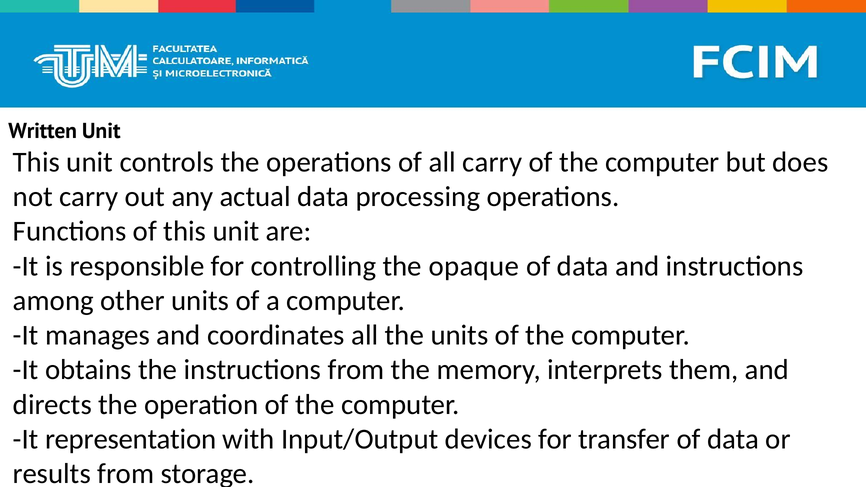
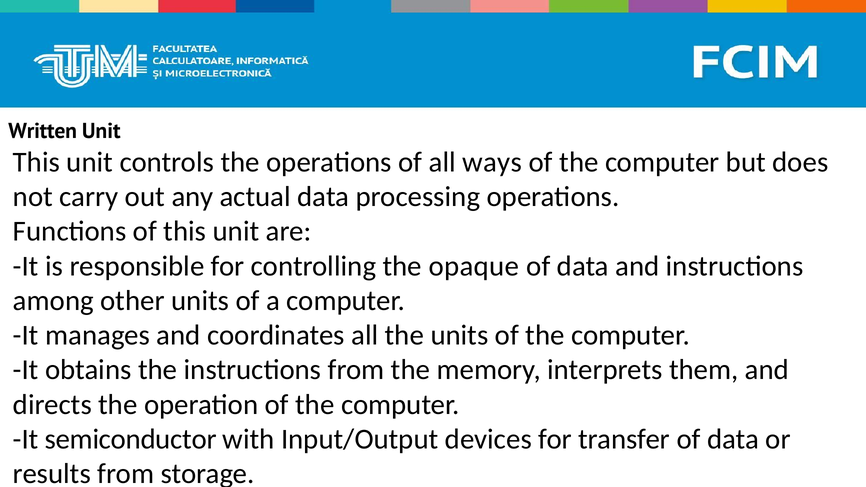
all carry: carry -> ways (492, 162)
representation: representation -> semiconductor (131, 439)
